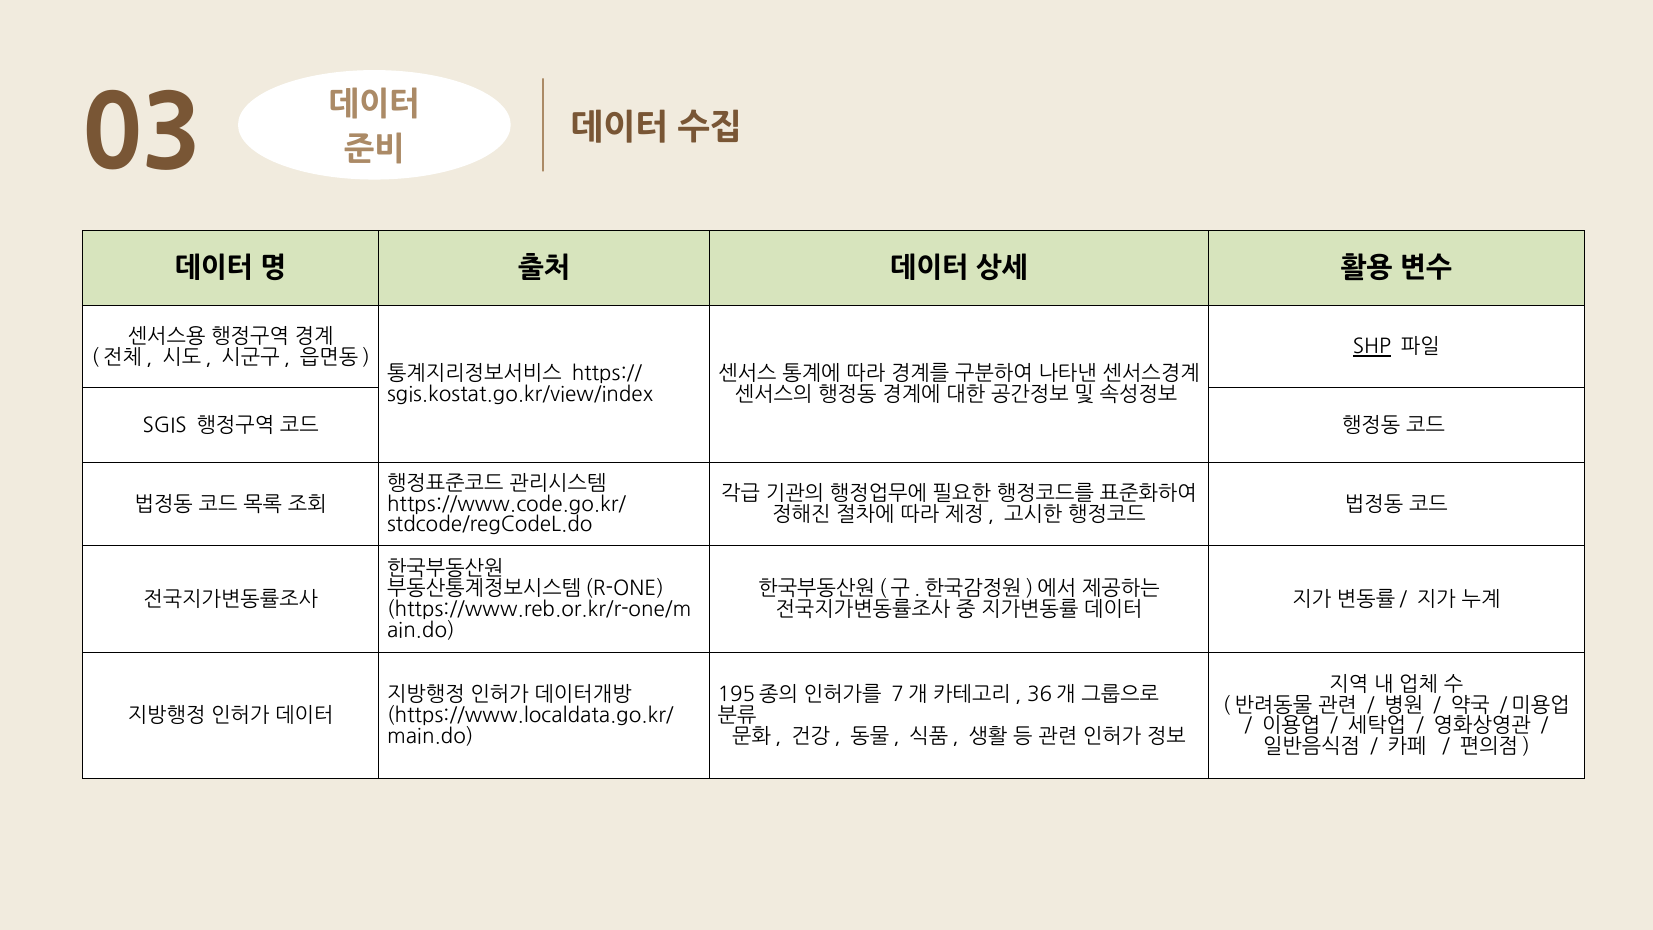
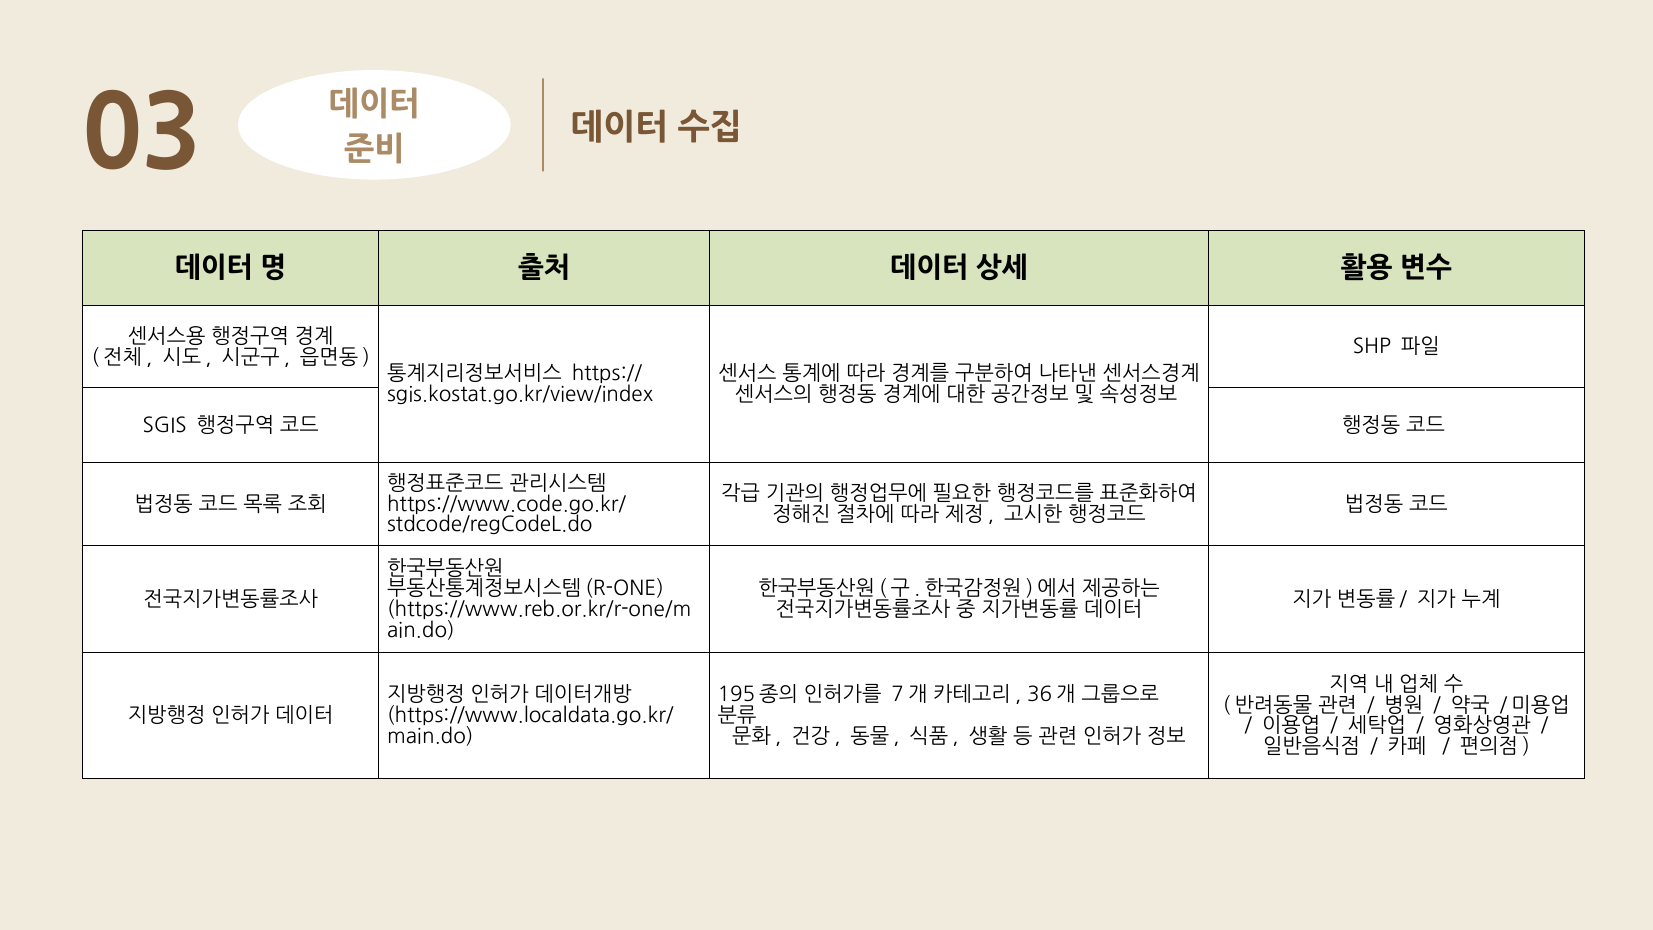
SHP underline: present -> none (1372, 347)
